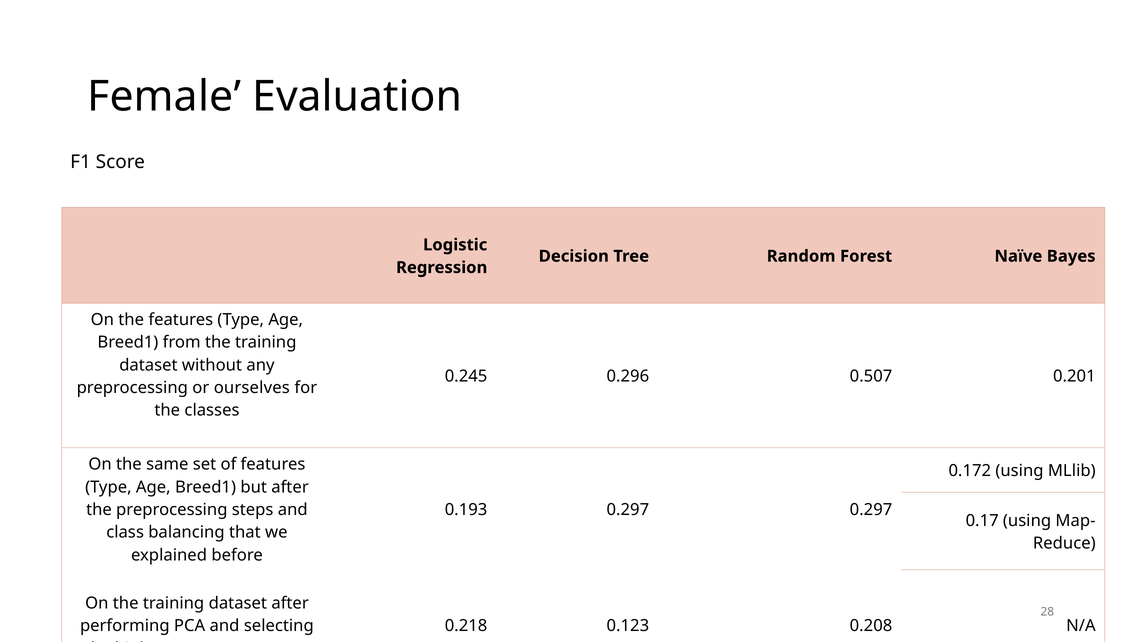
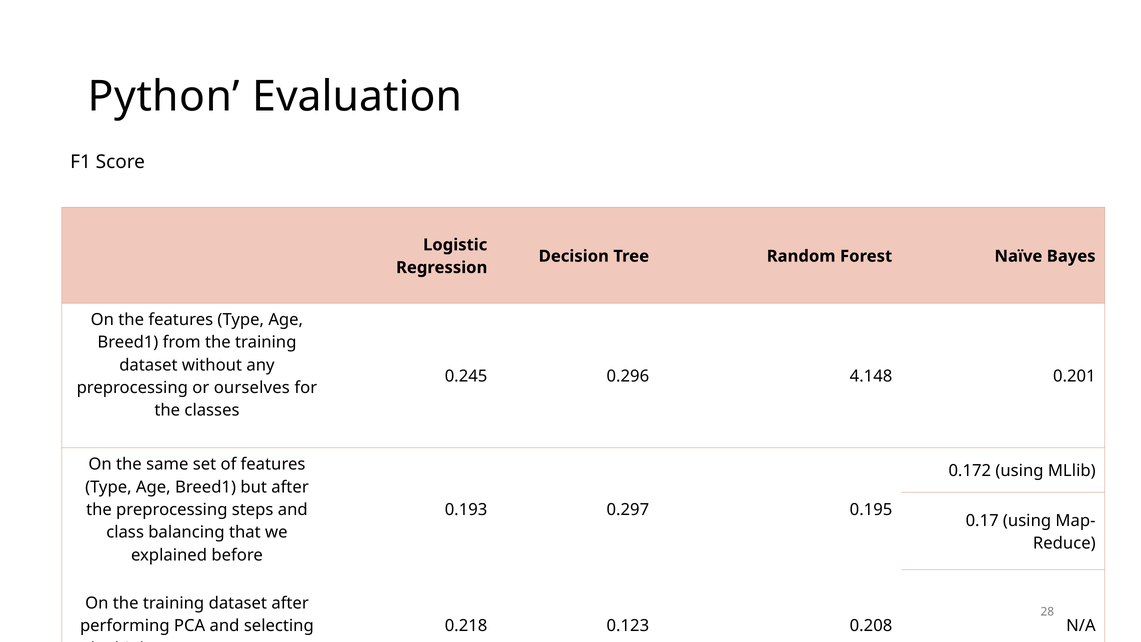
Female: Female -> Python (164, 97)
0.507: 0.507 -> 4.148 (871, 376)
0.297 0.297: 0.297 -> 0.195 (871, 510)
